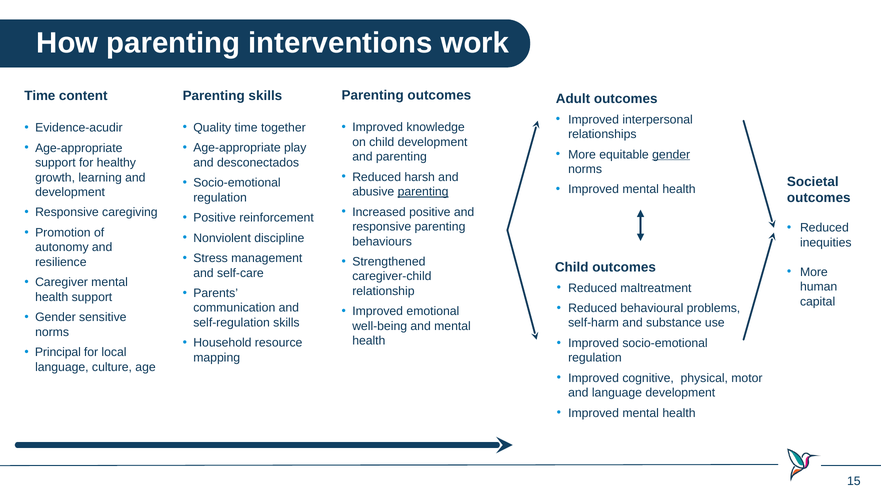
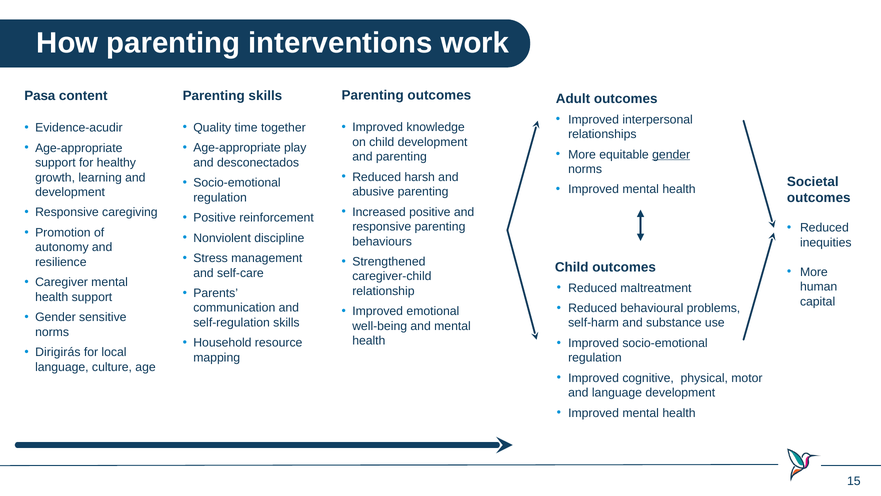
Time: Time -> Pasa (40, 96)
parenting underline: present -> none (423, 192)
Principal: Principal -> Dirigirás (58, 352)
